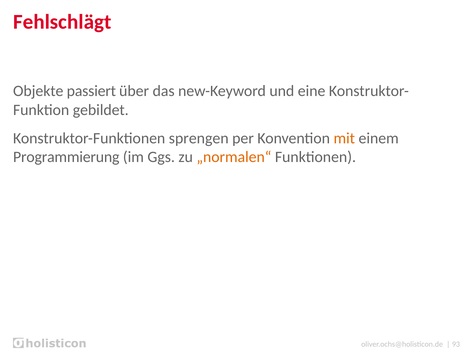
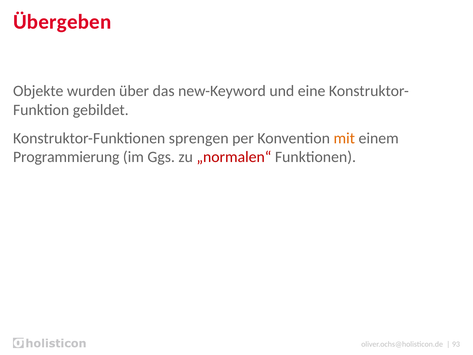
Fehlschlägt: Fehlschlägt -> Übergeben (62, 22)
passiert: passiert -> wurden (91, 91)
„normalen“ colour: orange -> red (234, 157)
